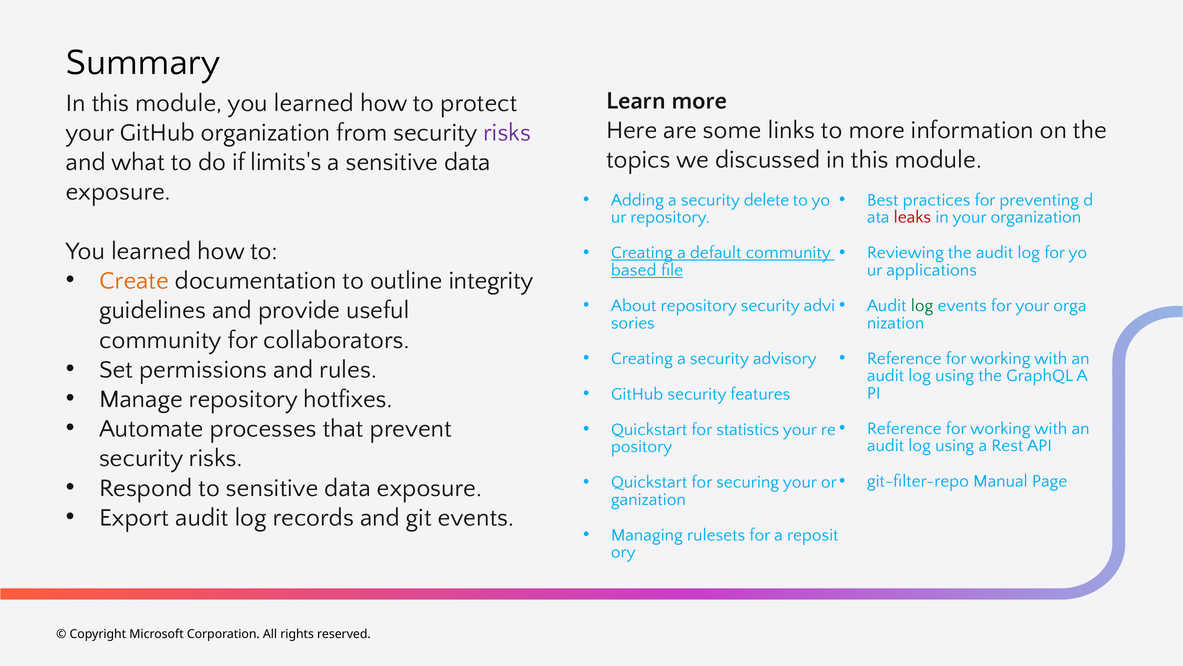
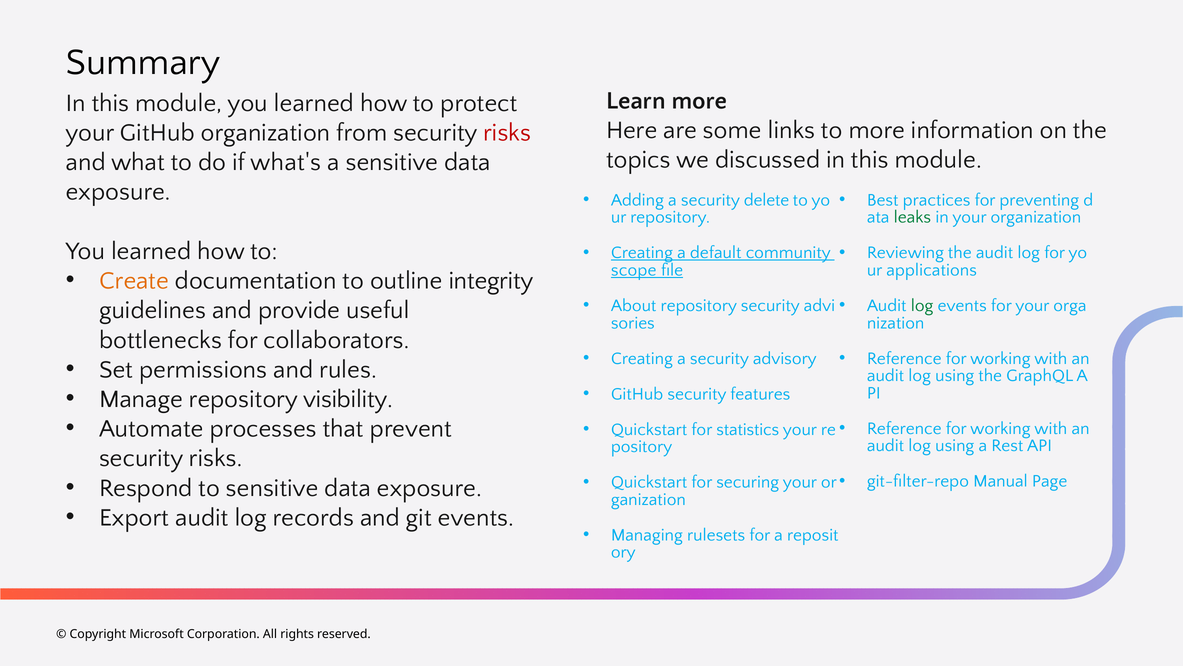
risks colour: purple -> red (507, 132)
limits's: limits's -> what's (286, 162)
leaks colour: red -> green (912, 217)
based: based -> scope (634, 270)
community: community -> bottlenecks (161, 340)
hotfixes: hotfixes -> visibility (348, 399)
